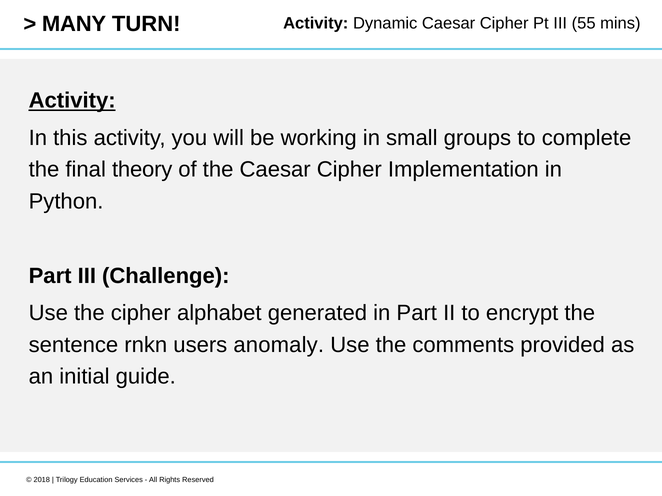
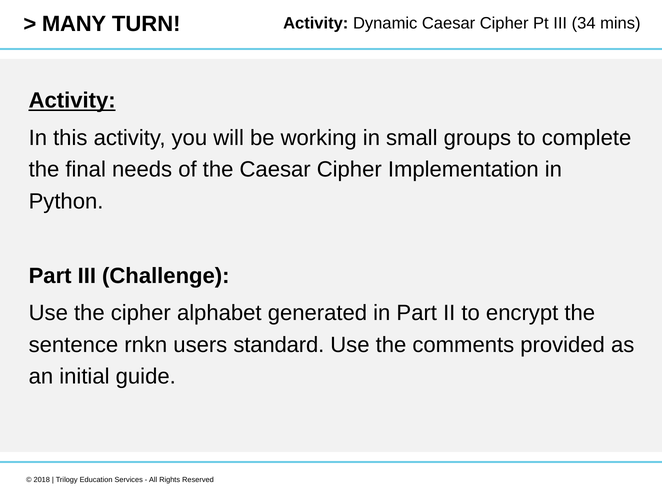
55: 55 -> 34 (584, 23)
theory: theory -> needs (142, 170)
anomaly: anomaly -> standard (279, 345)
